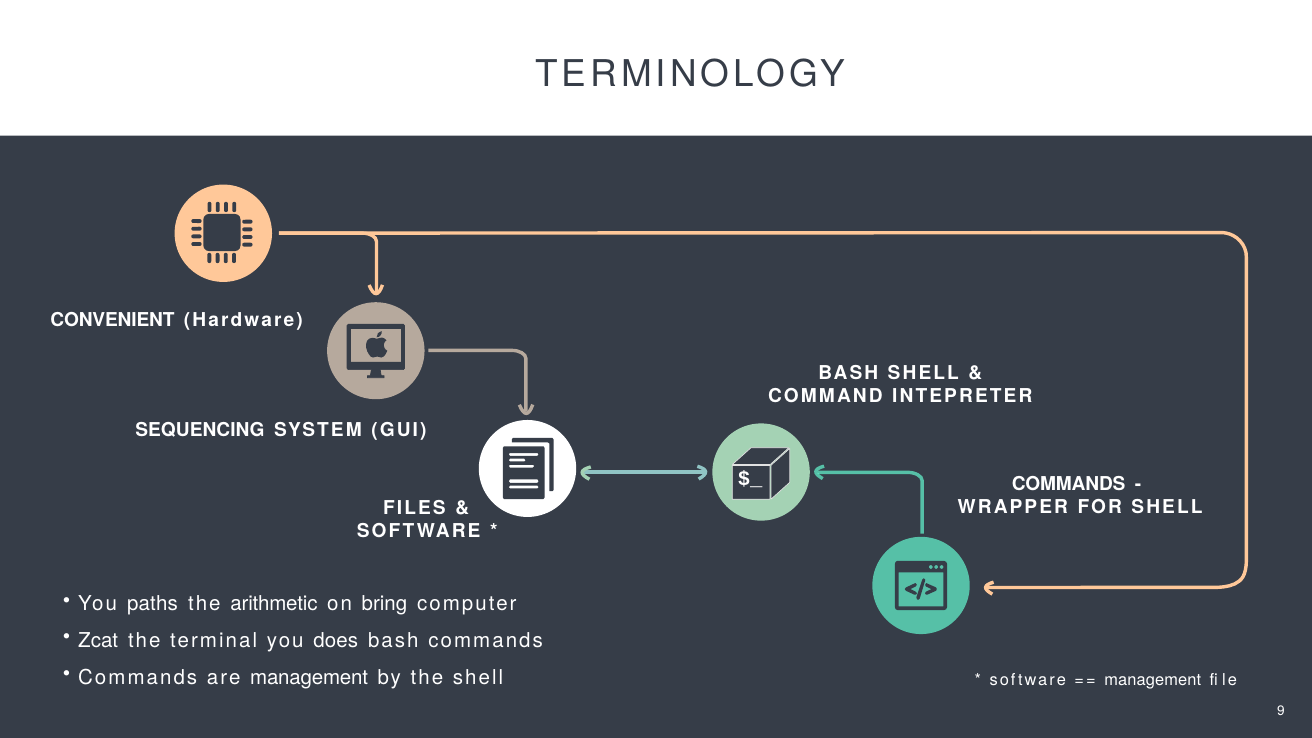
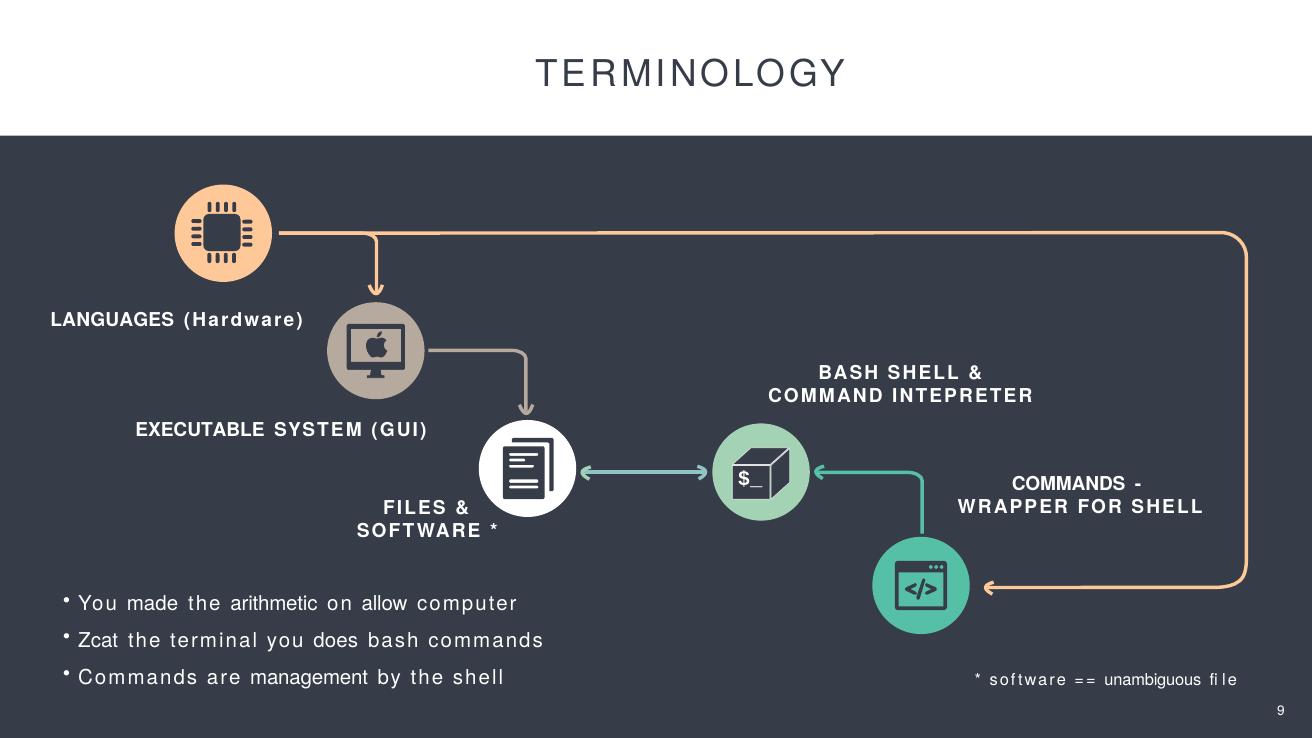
CONVENIENT: CONVENIENT -> LANGUAGES (112, 320)
SEQUENCING: SEQUENCING -> EXECUTABLE (200, 431)
paths: paths -> made (153, 604)
bring: bring -> allow (385, 604)
management: management -> unambiguous (1153, 680)
